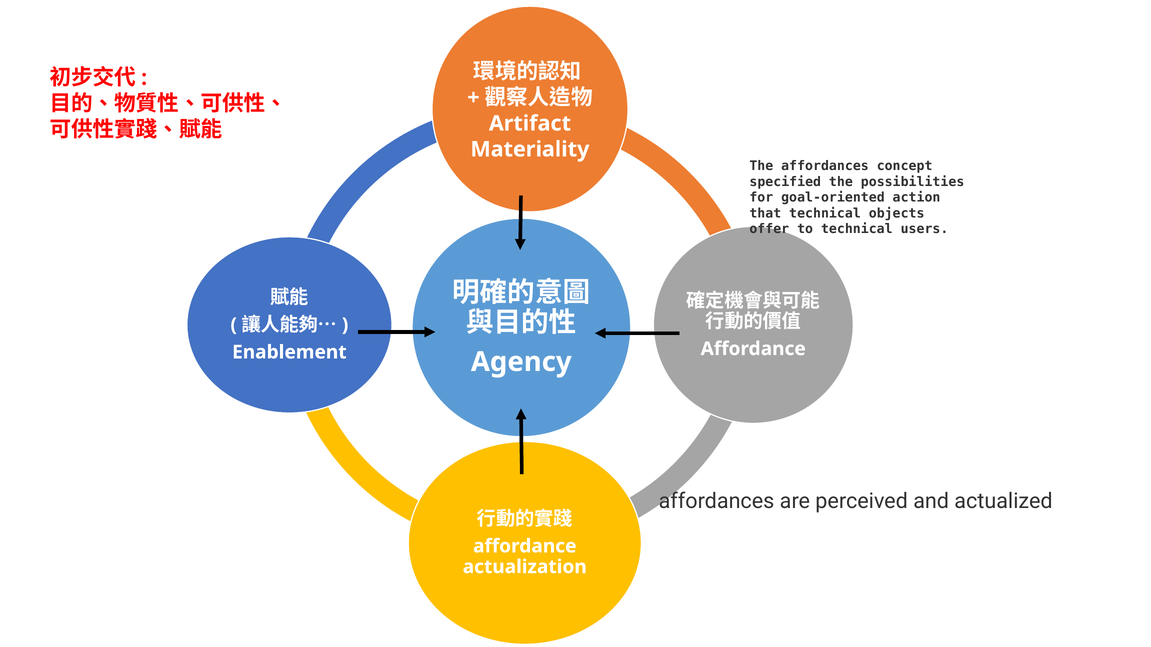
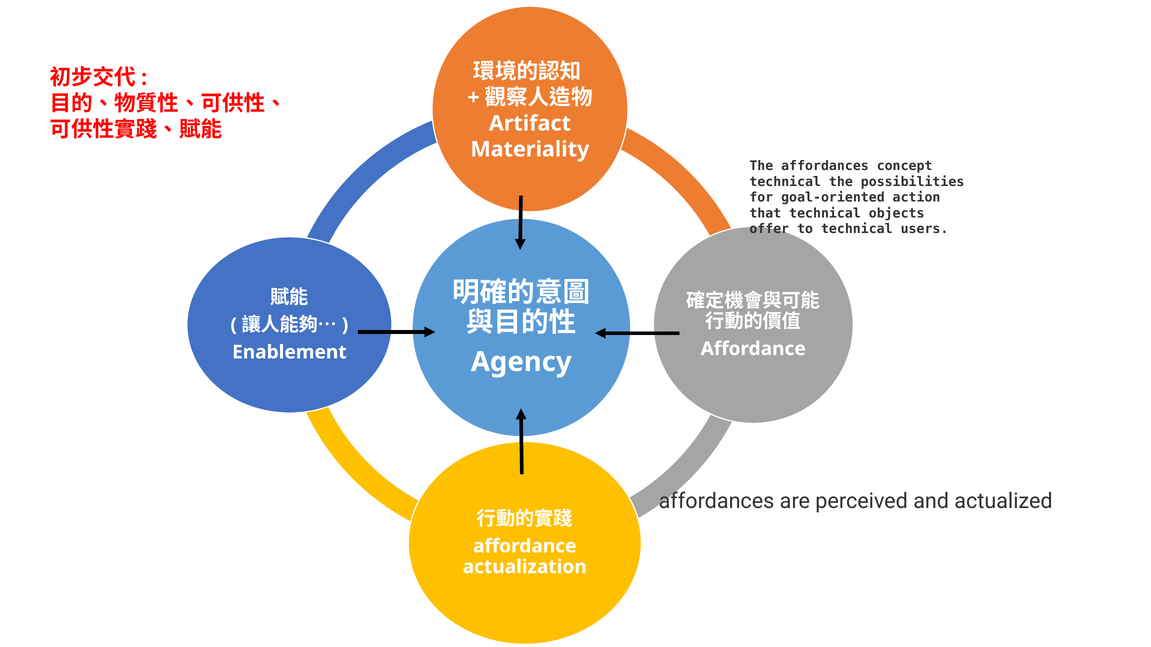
specified: specified -> technical (785, 182)
